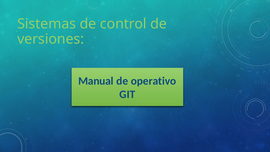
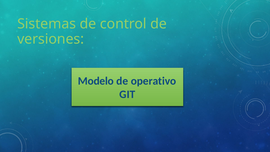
Manual: Manual -> Modelo (96, 81)
